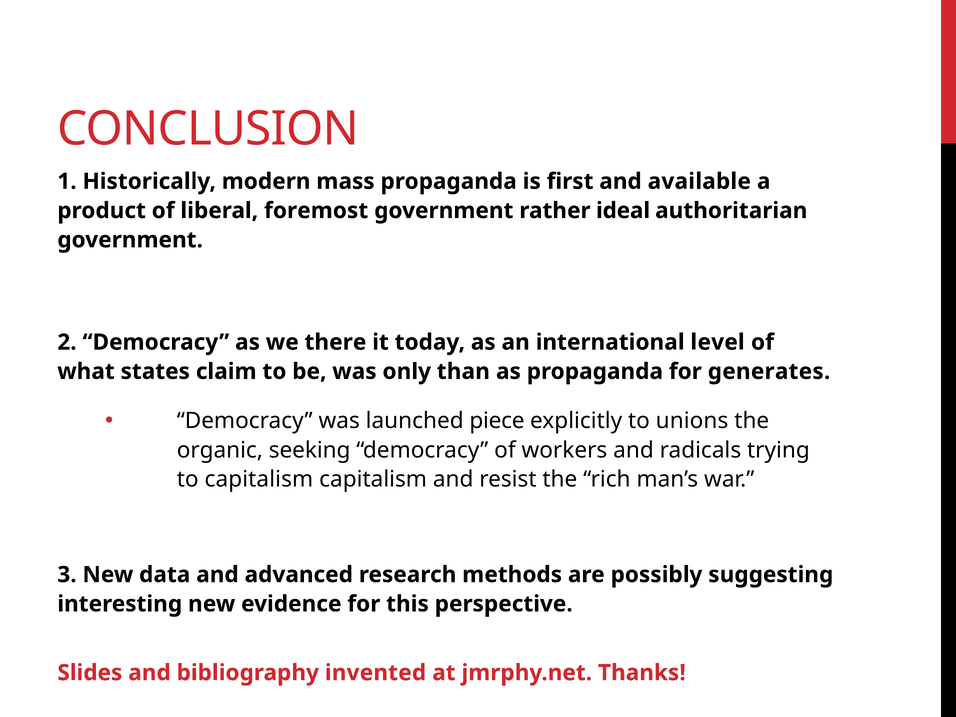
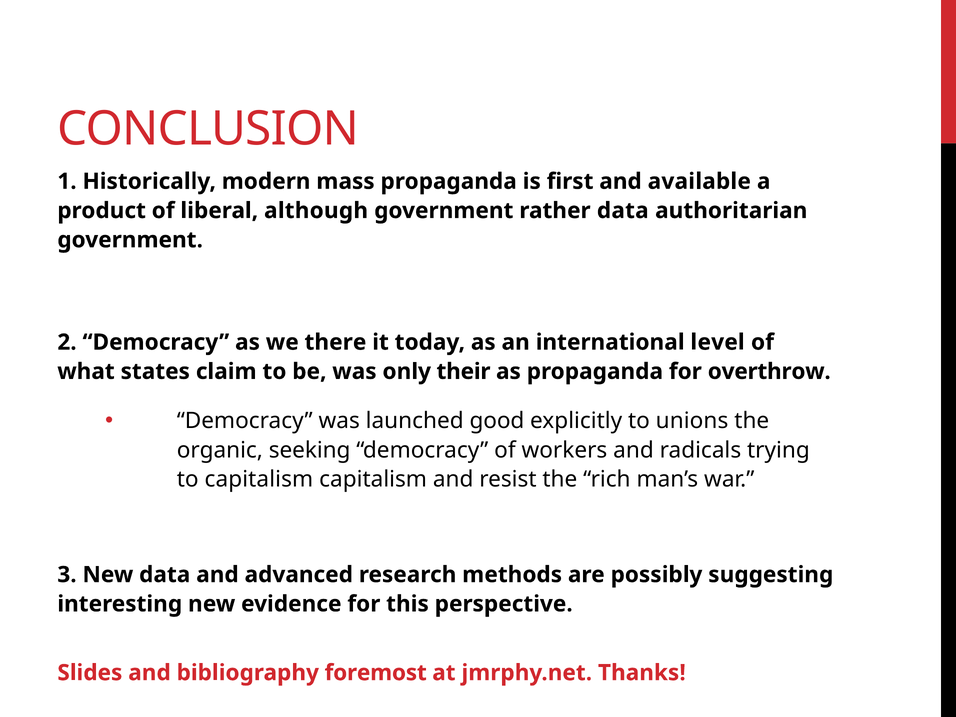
foremost: foremost -> although (316, 211)
rather ideal: ideal -> data (623, 211)
than: than -> their (464, 371)
generates: generates -> overthrow (769, 371)
piece: piece -> good (497, 421)
invented: invented -> foremost (376, 673)
